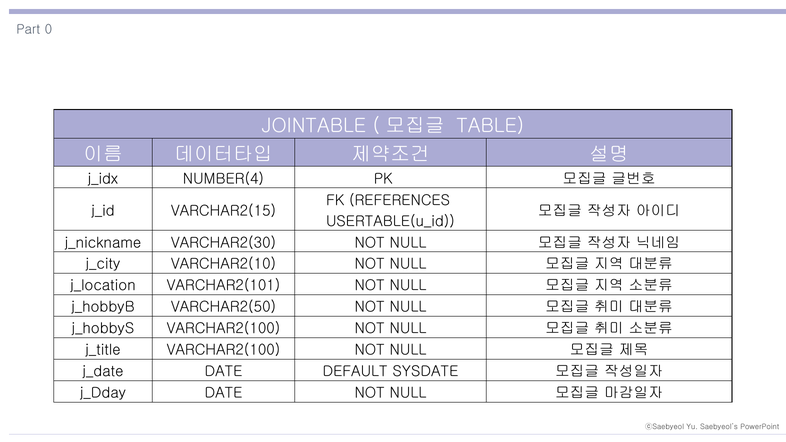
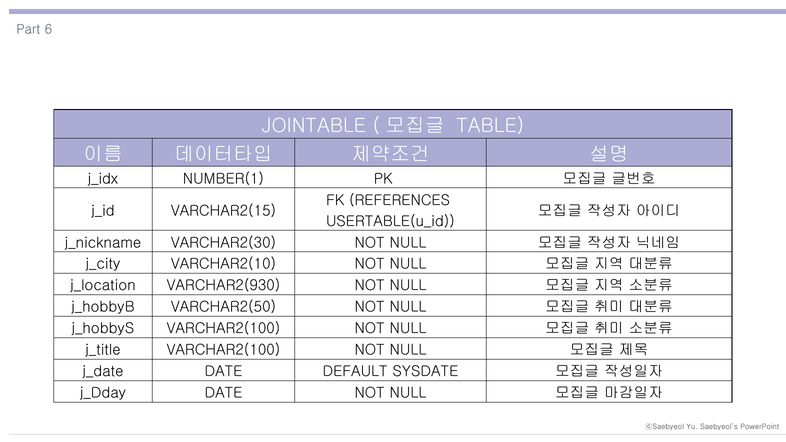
0: 0 -> 6 (48, 29)
NUMBER(4: NUMBER(4 -> NUMBER(1 (223, 179)
VARCHAR2(101: VARCHAR2(101 -> VARCHAR2(930 (223, 286)
